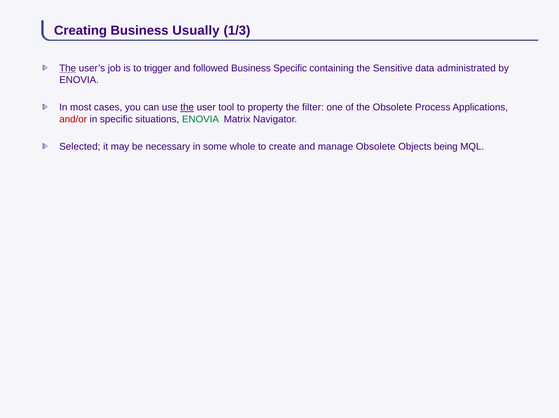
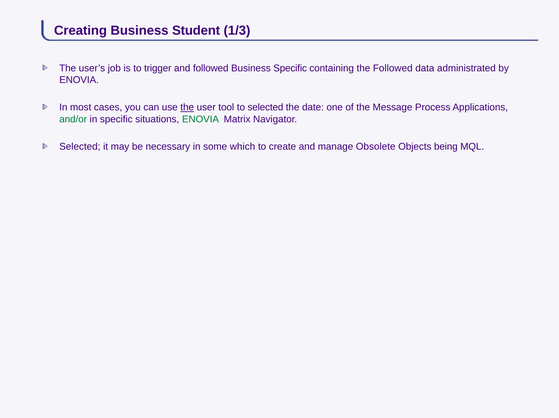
Usually: Usually -> Student (196, 31)
The underline: present -> none (68, 68)
the Sensitive: Sensitive -> Followed (393, 68)
to property: property -> selected (265, 107)
filter: filter -> date (313, 107)
the Obsolete: Obsolete -> Message (393, 107)
and/or colour: red -> green (73, 119)
whole: whole -> which (243, 146)
